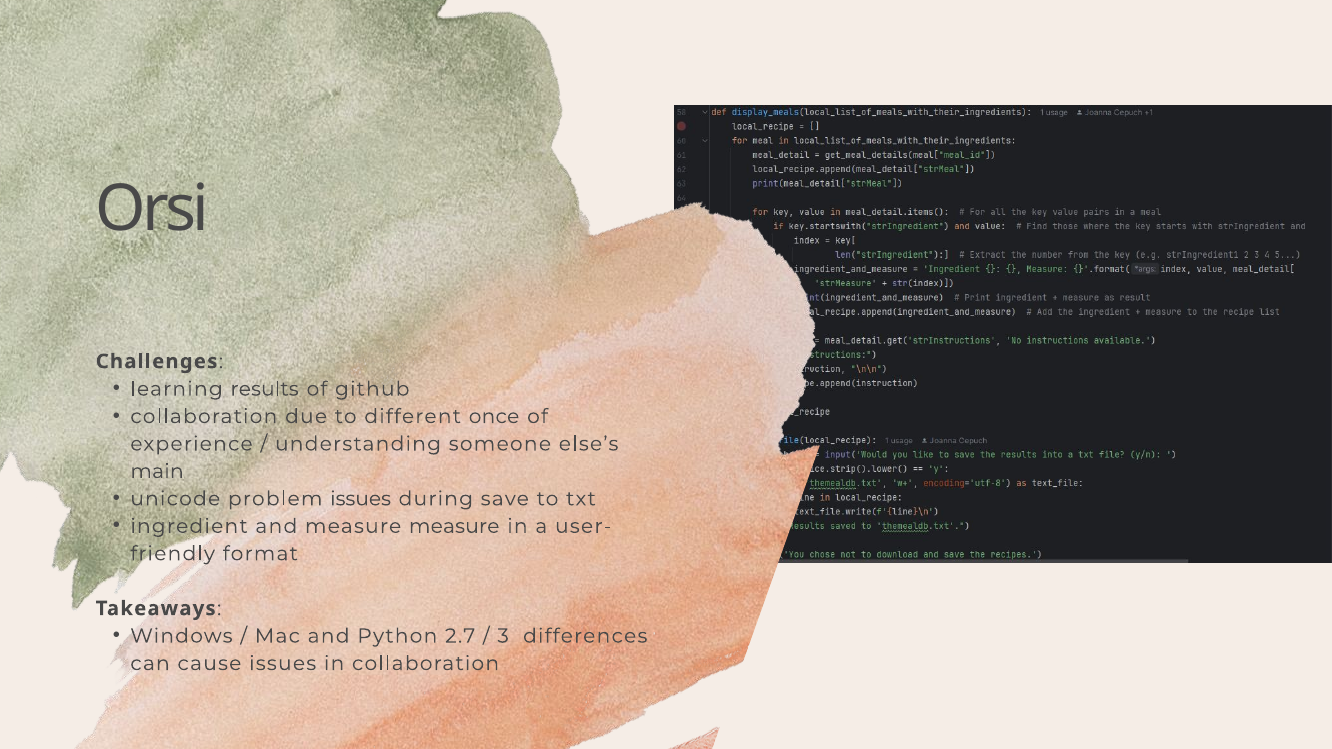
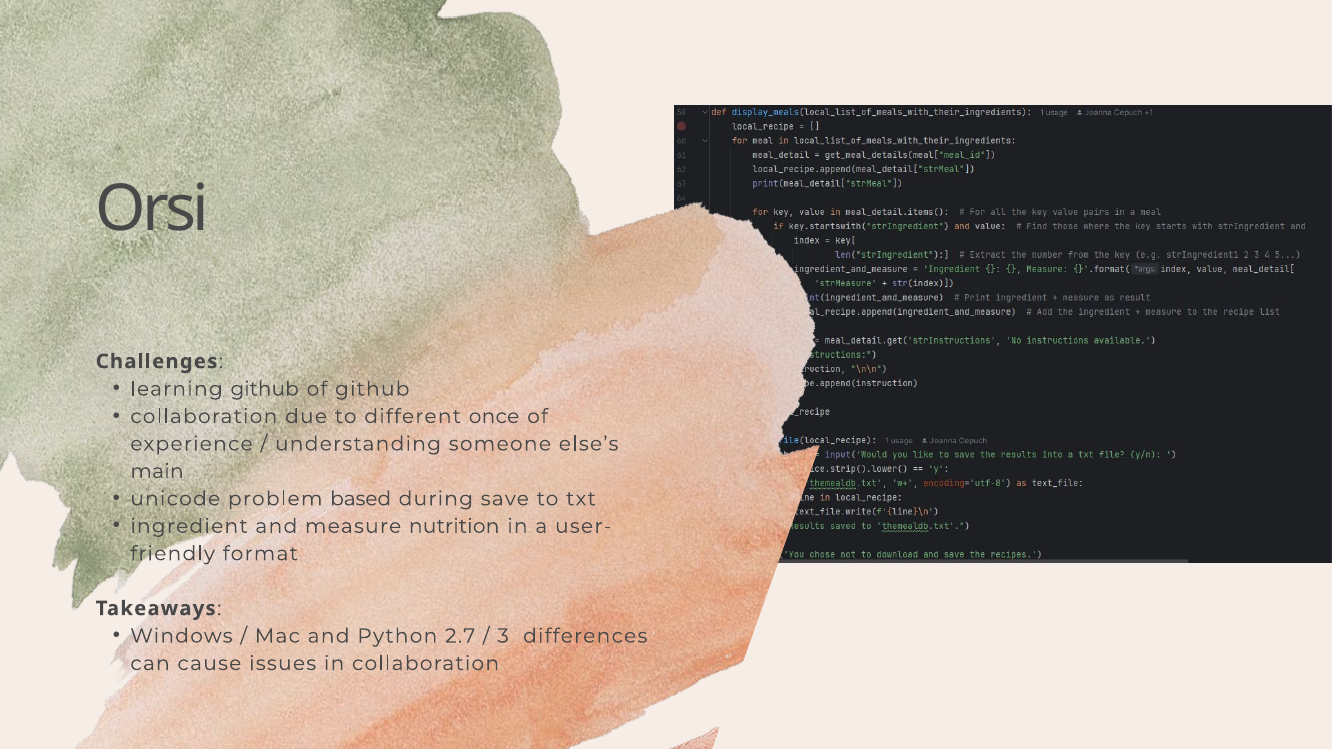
learning results: results -> github (265, 389)
problem issues: issues -> based (361, 499)
measure measure: measure -> nutrition (454, 526)
